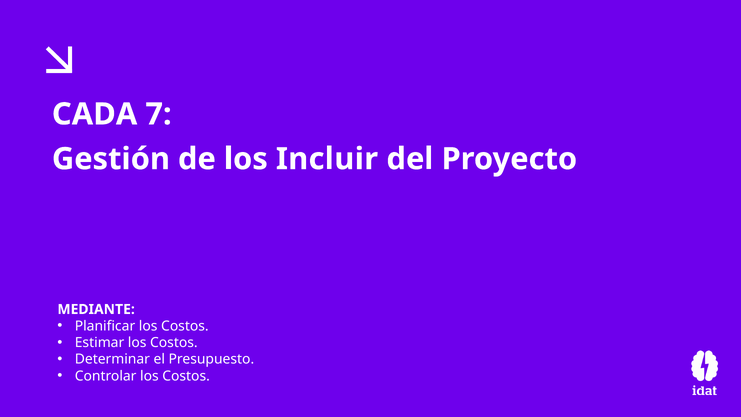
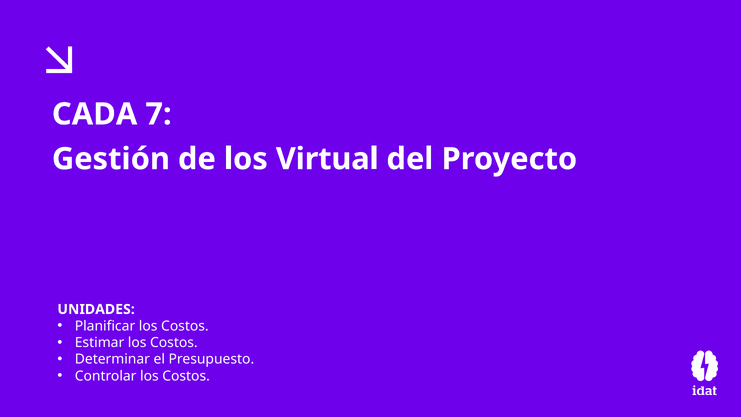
Incluir: Incluir -> Virtual (327, 159)
MEDIANTE: MEDIANTE -> UNIDADES (96, 309)
